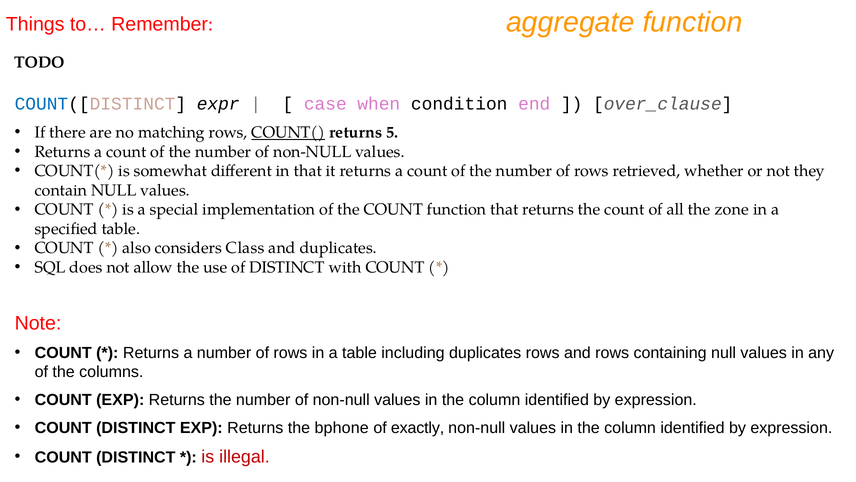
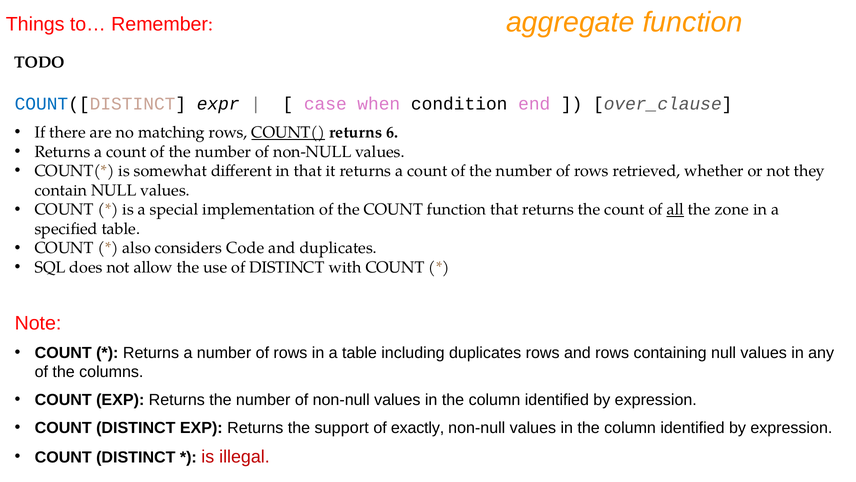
5: 5 -> 6 (392, 132)
all underline: none -> present (675, 209)
Class: Class -> Code (245, 248)
bphone: bphone -> support (342, 427)
